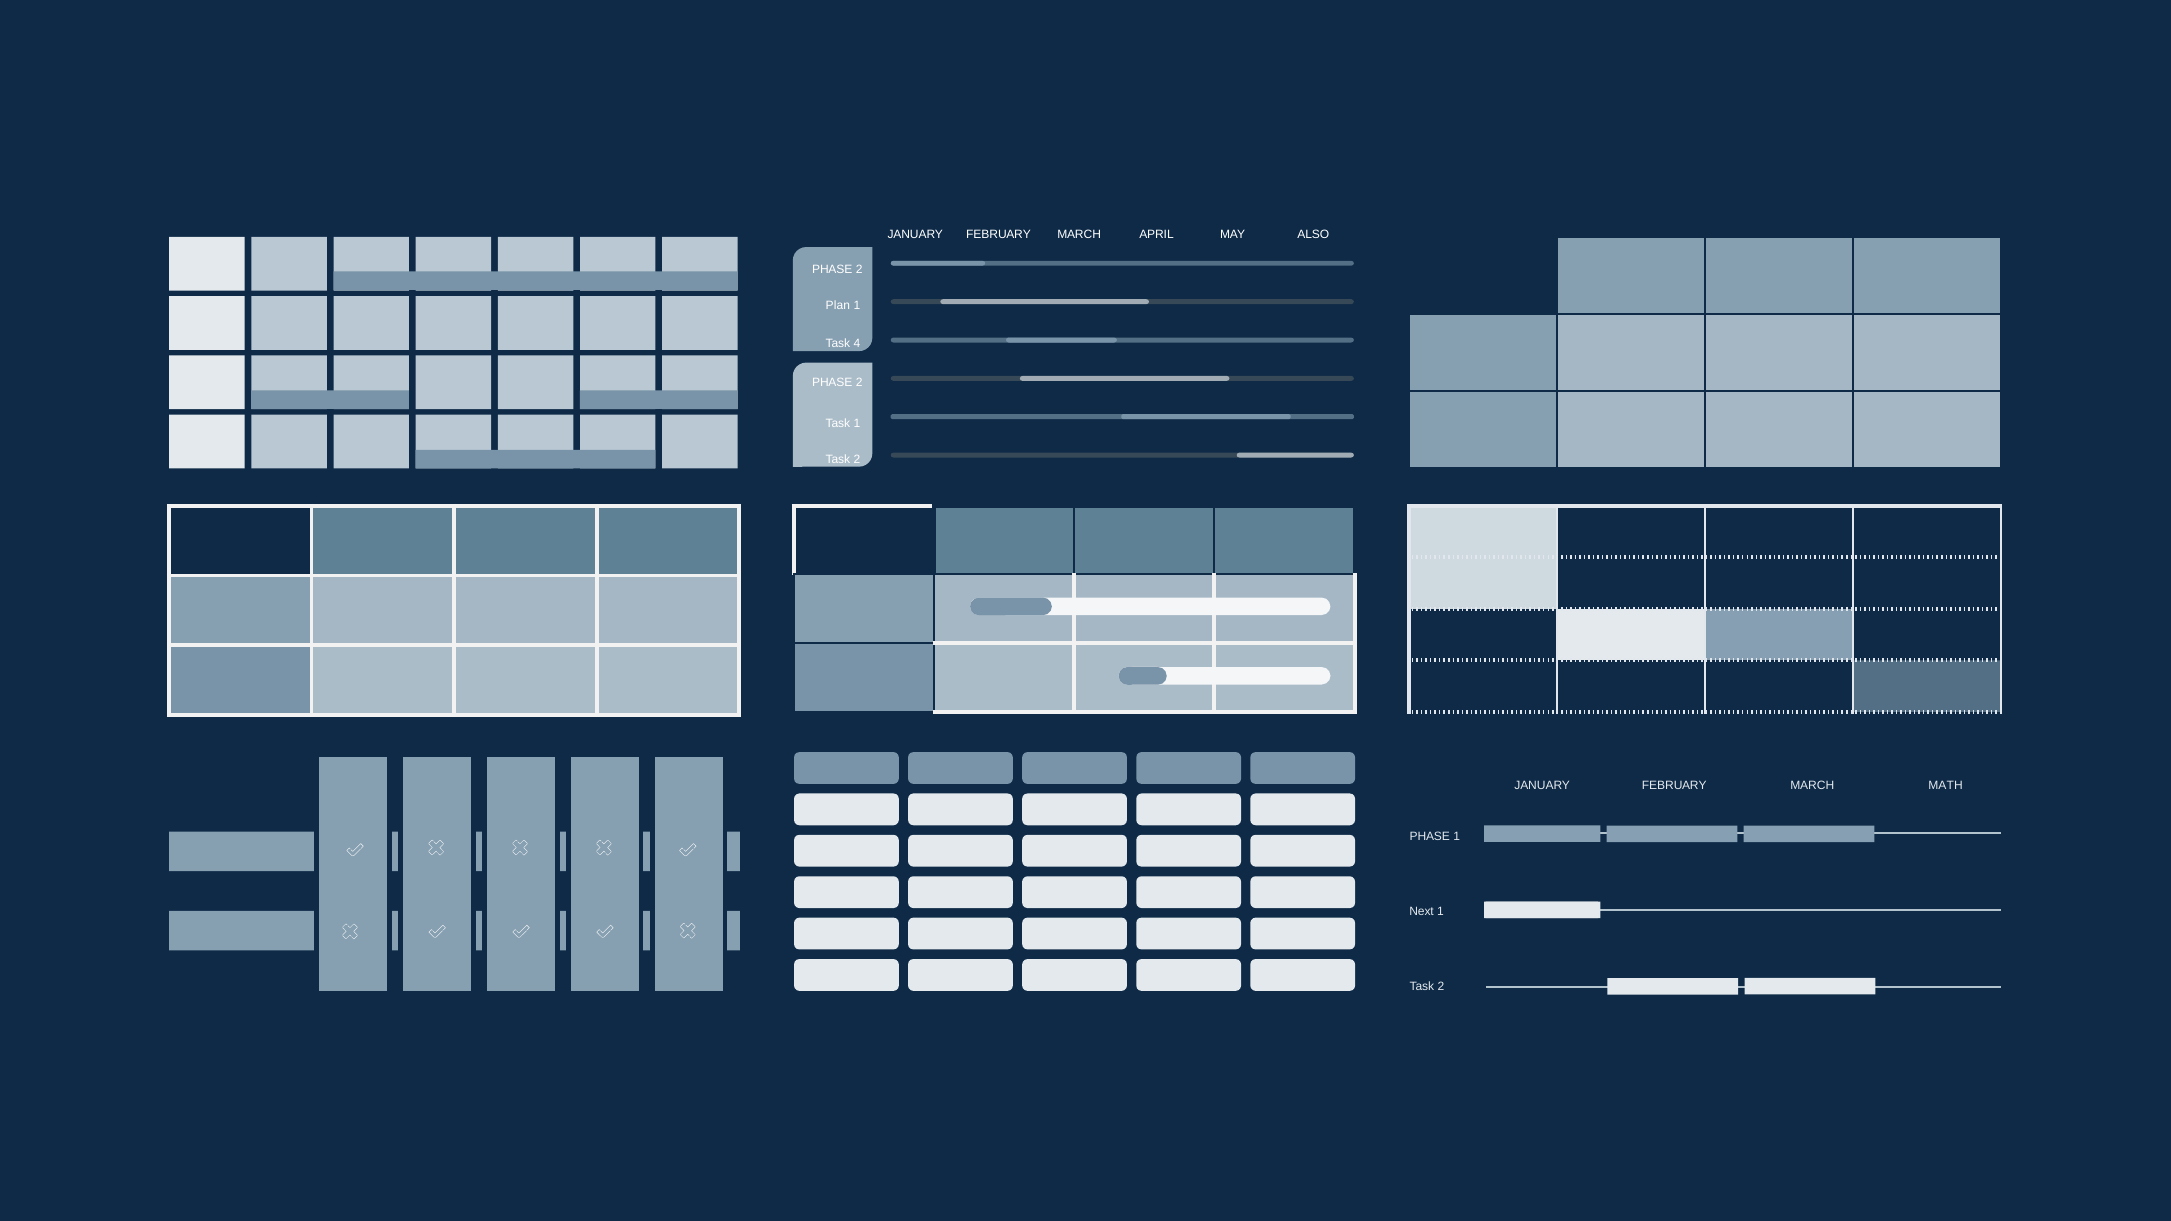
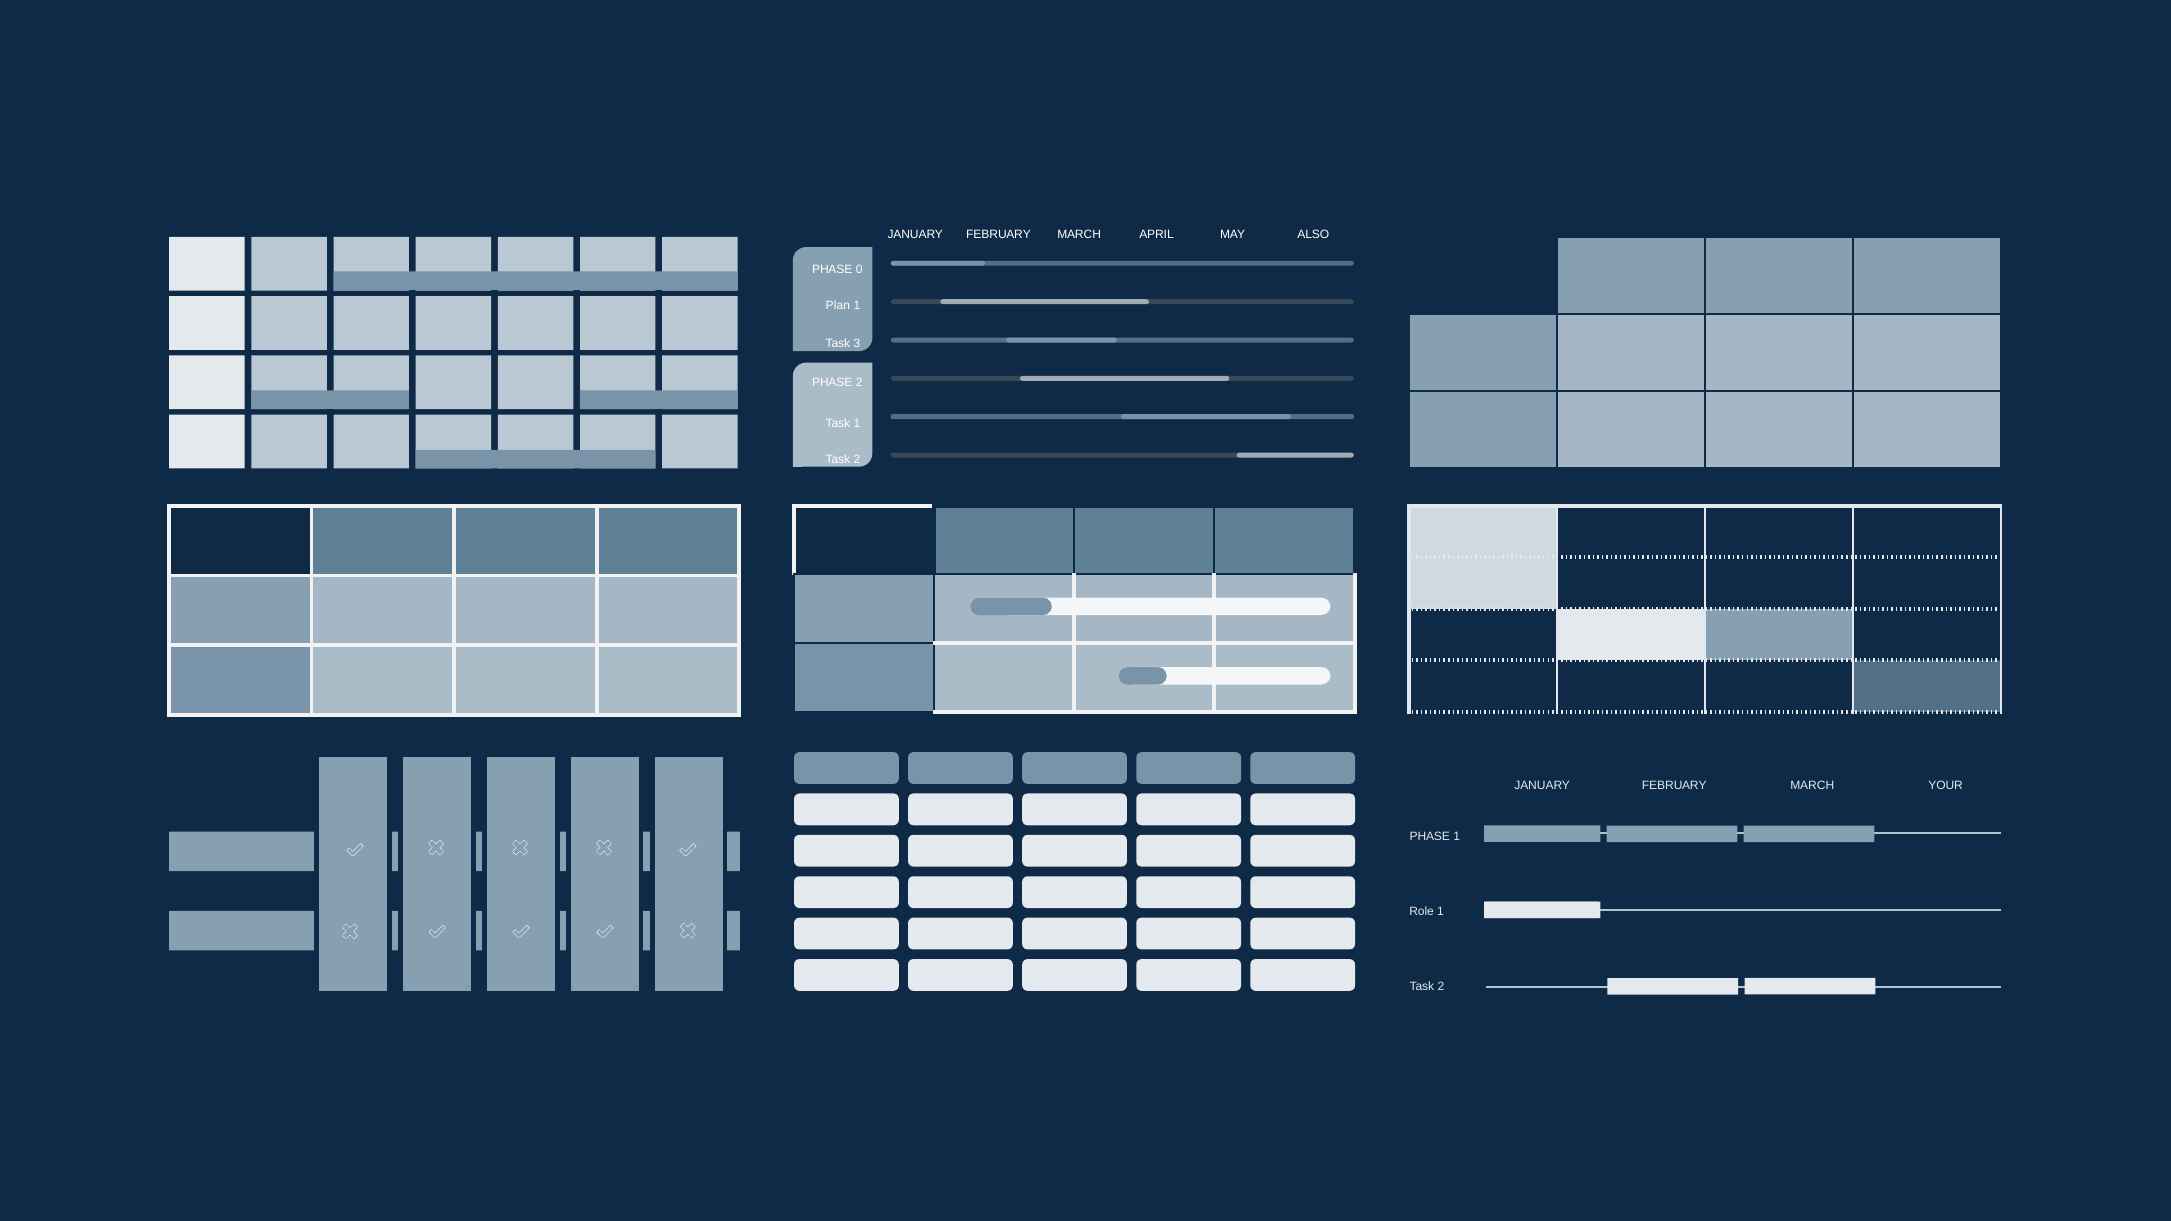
2: 2 -> 0 (859, 269)
4: 4 -> 3 (857, 344)
MATH: MATH -> YOUR (1946, 786)
Next: Next -> Role (1422, 912)
